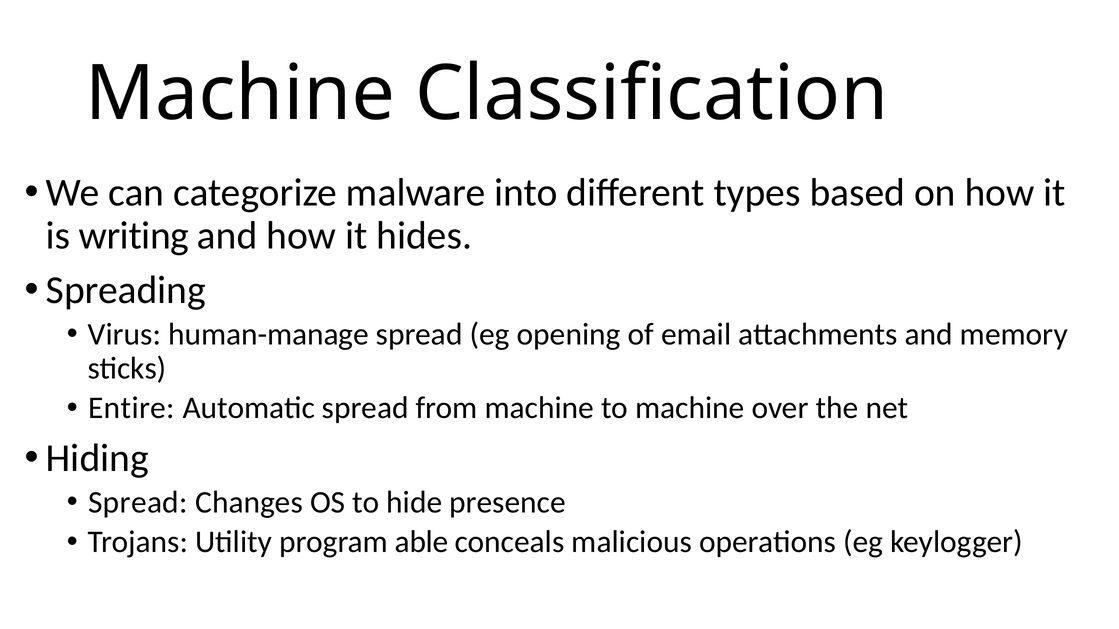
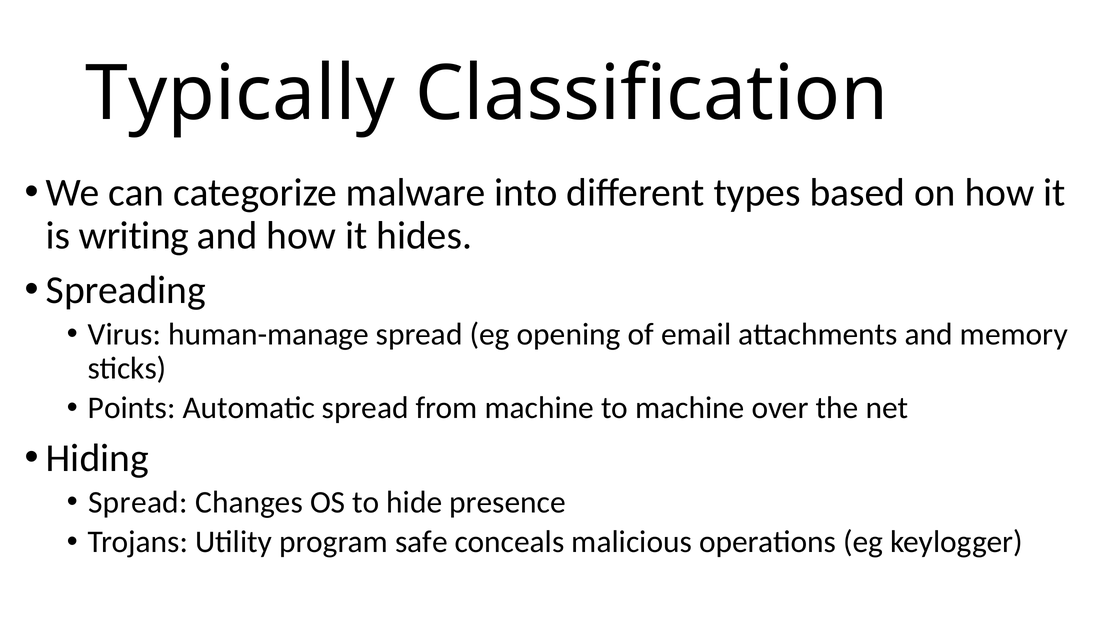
Machine: Machine -> Typically (240, 94)
Entire: Entire -> Points (132, 408)
able: able -> safe (421, 542)
